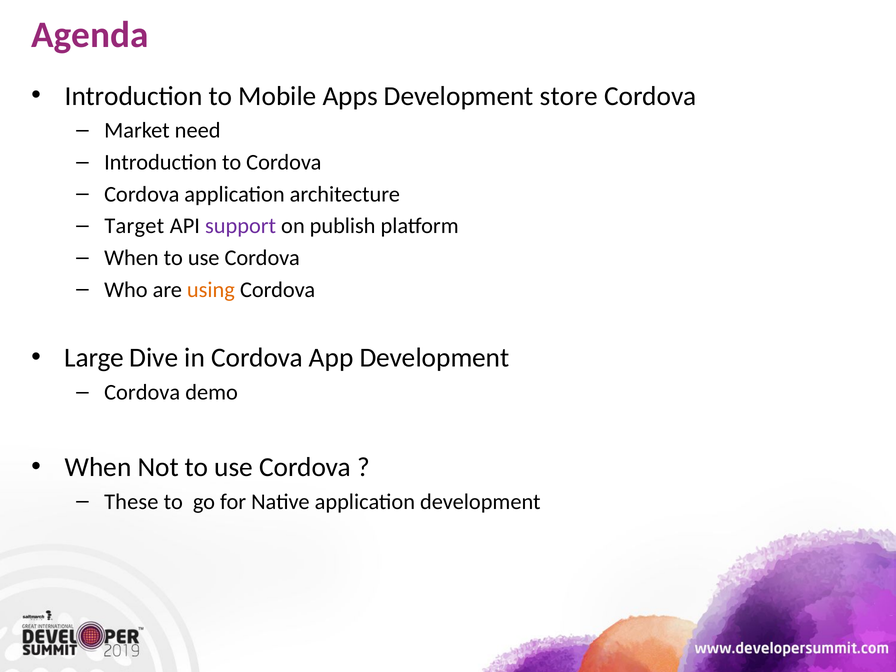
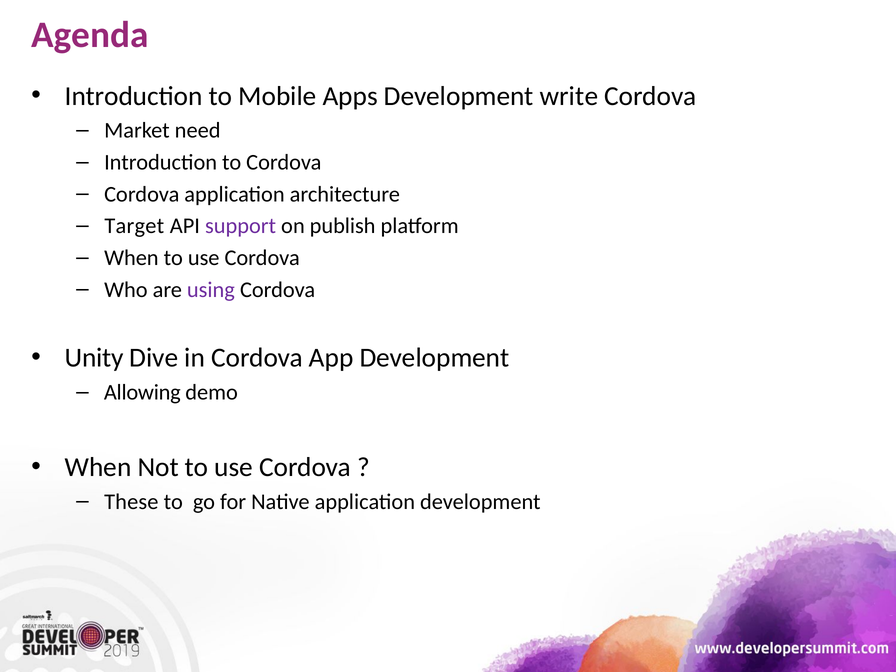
store: store -> write (569, 96)
using colour: orange -> purple (211, 290)
Large: Large -> Unity (94, 358)
Cordova: Cordova -> Allowing (142, 392)
